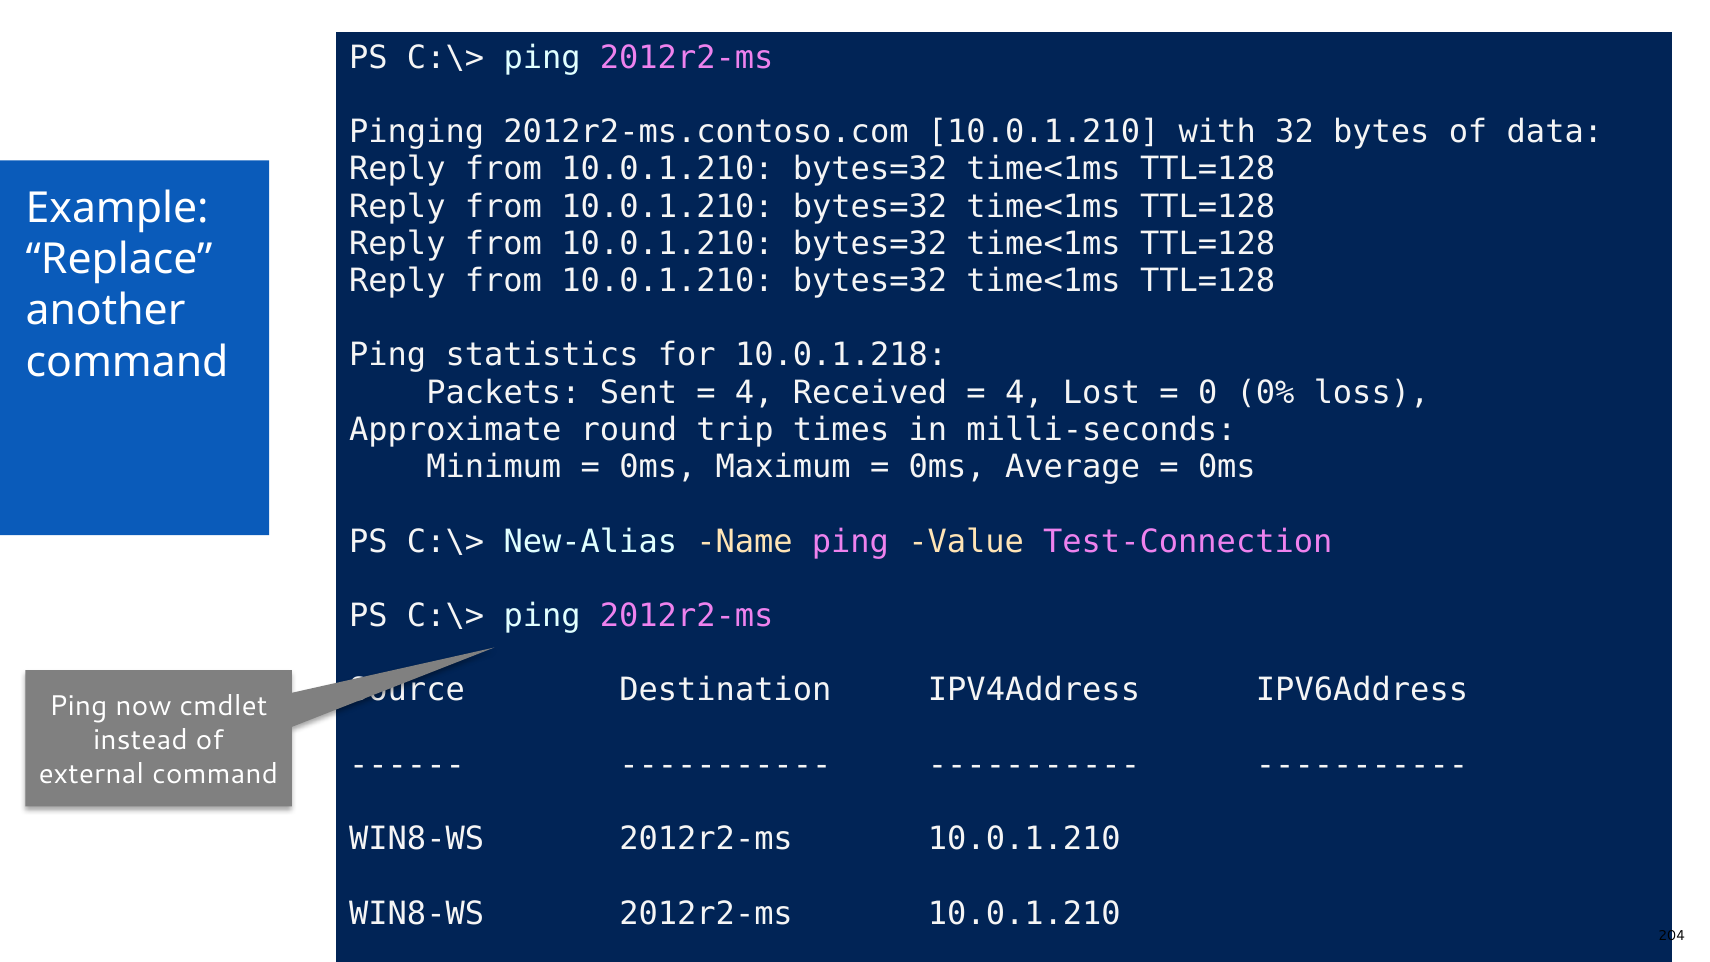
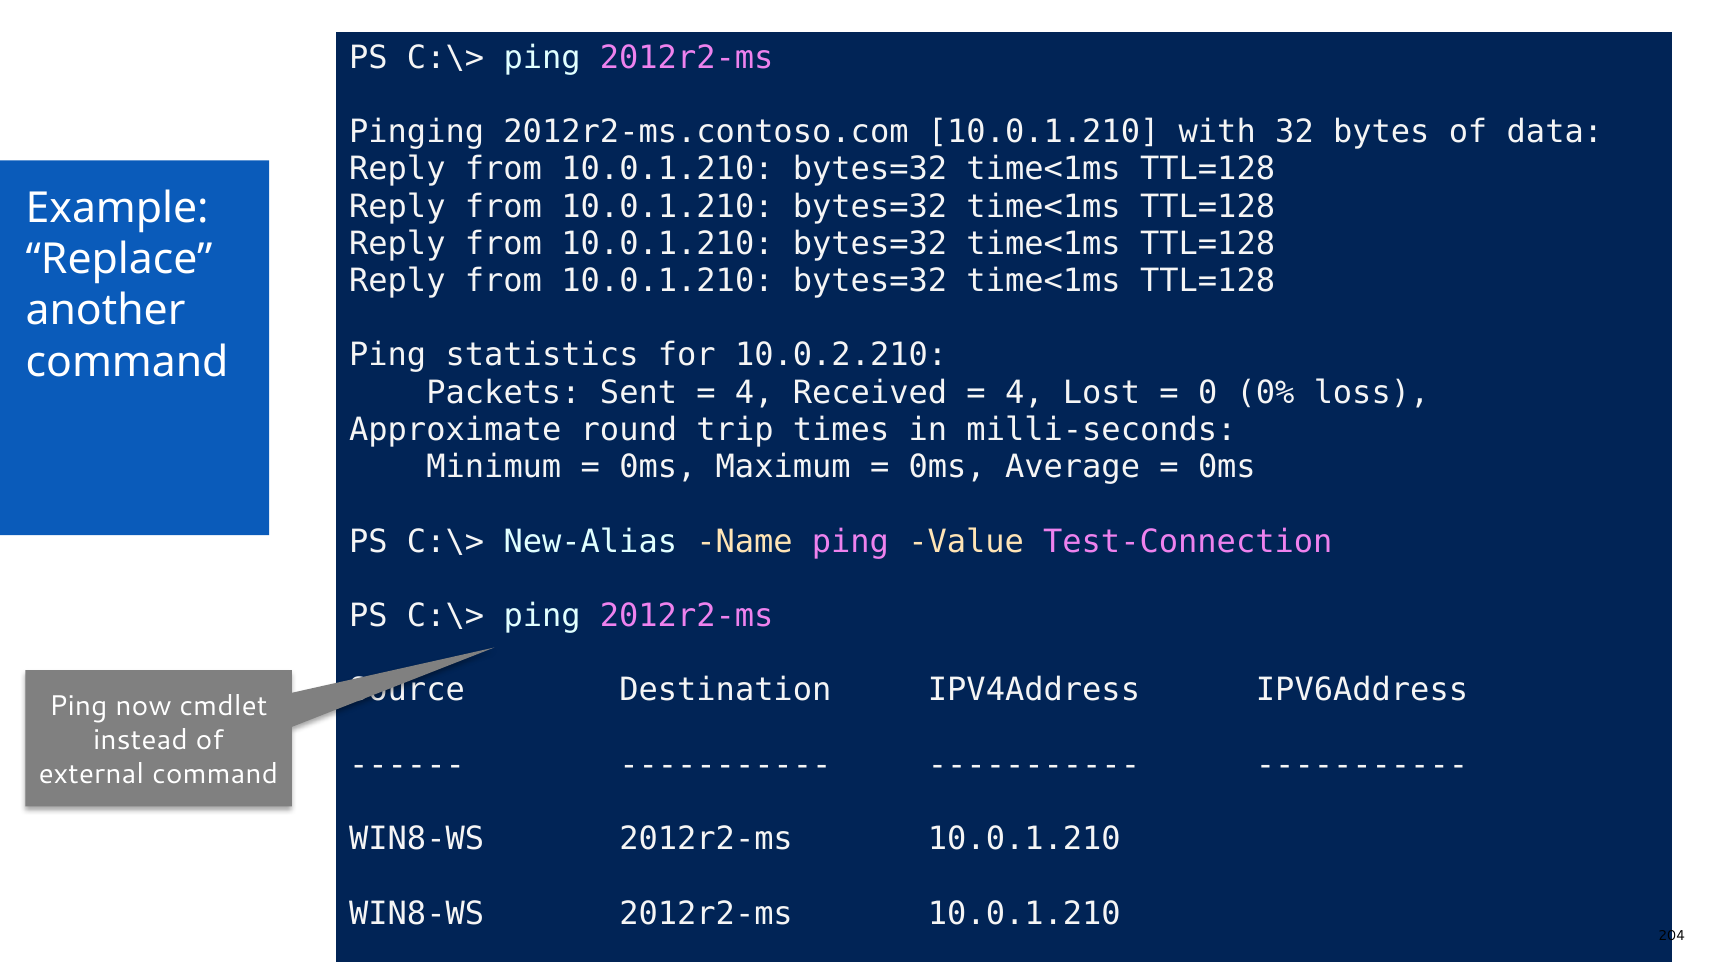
10.0.1.218: 10.0.1.218 -> 10.0.2.210 (841, 355)
